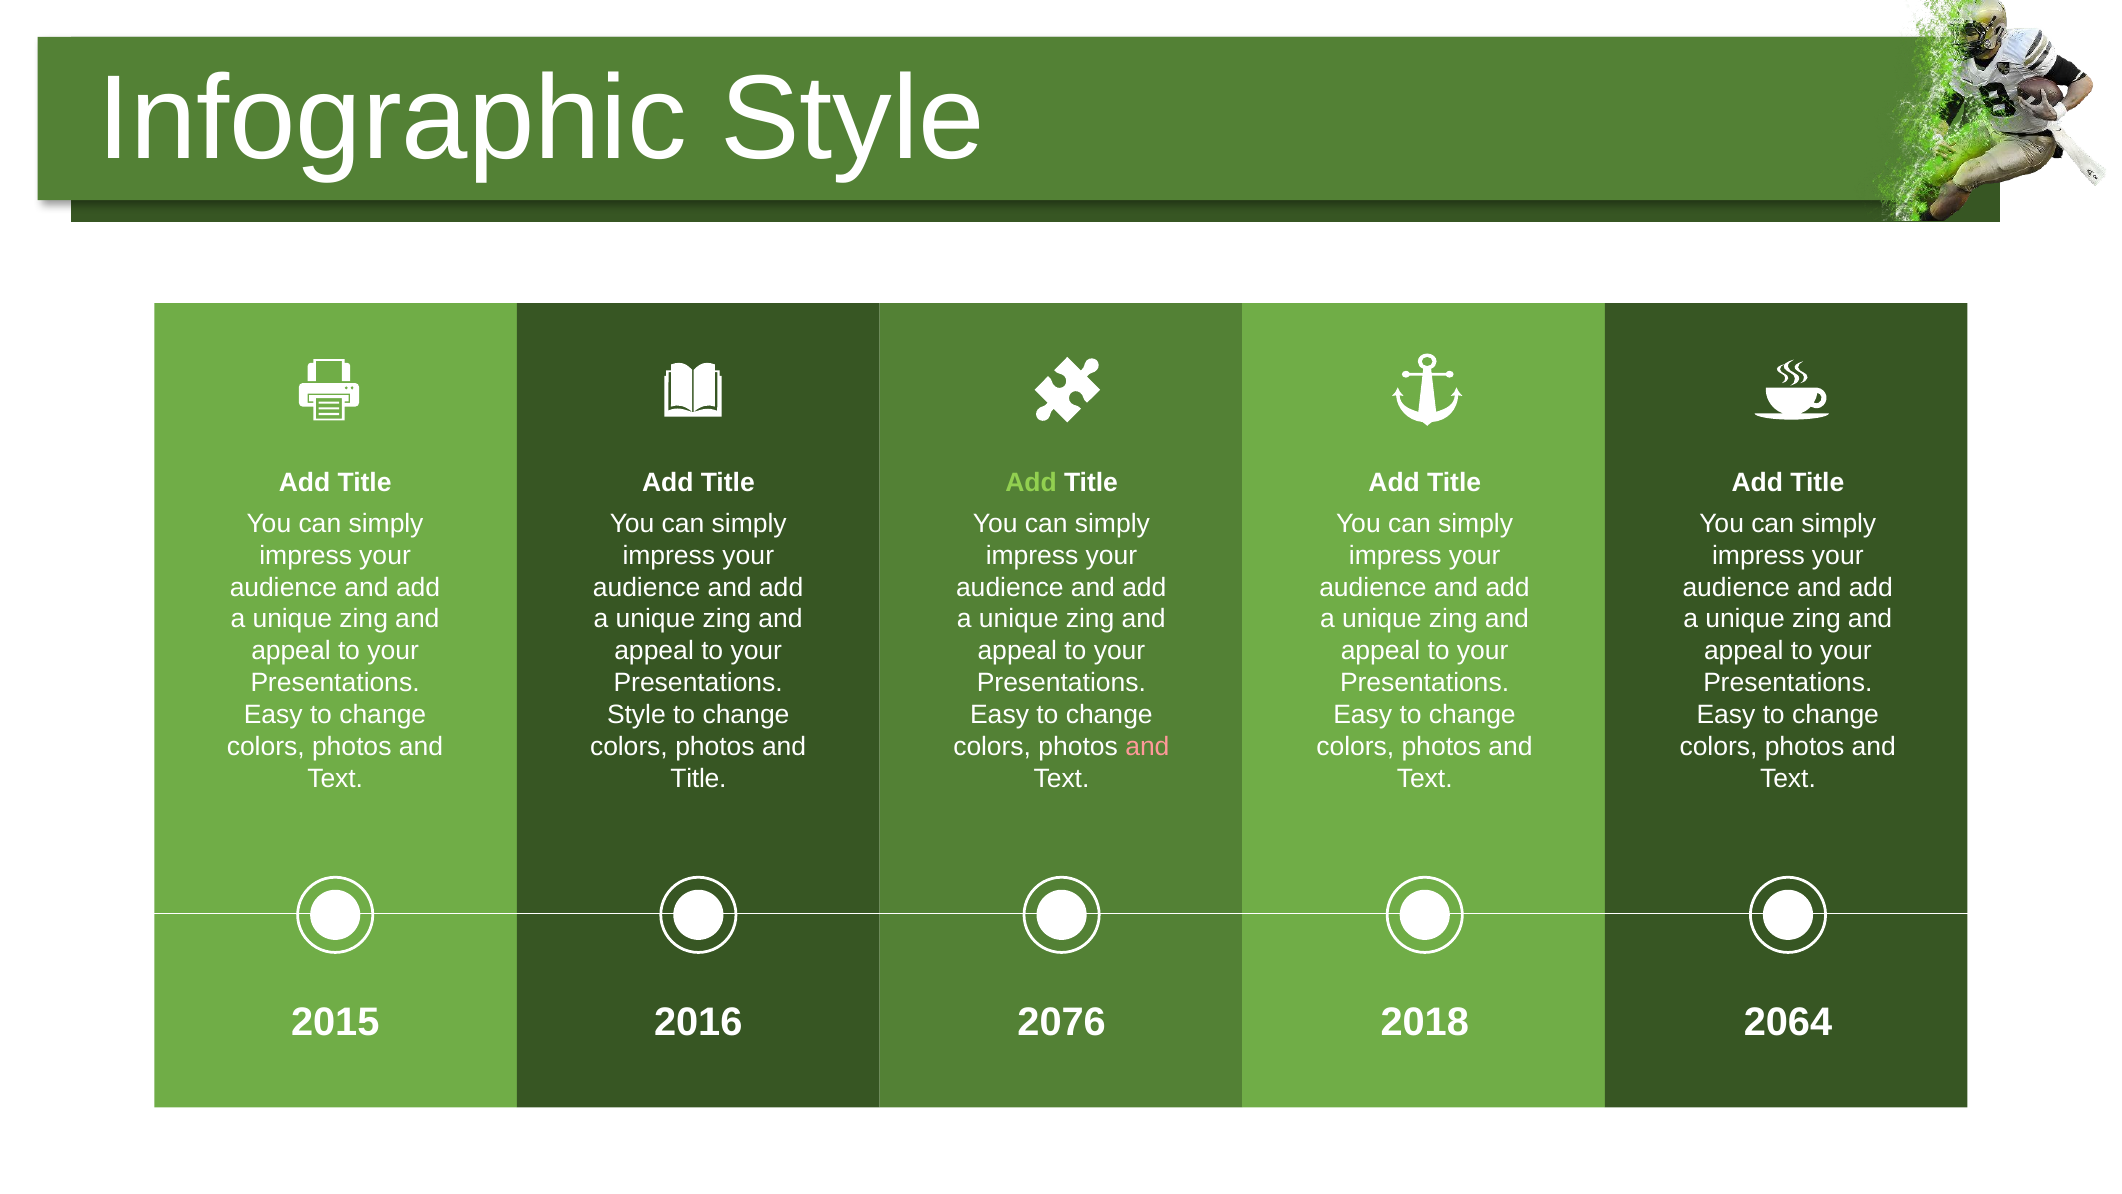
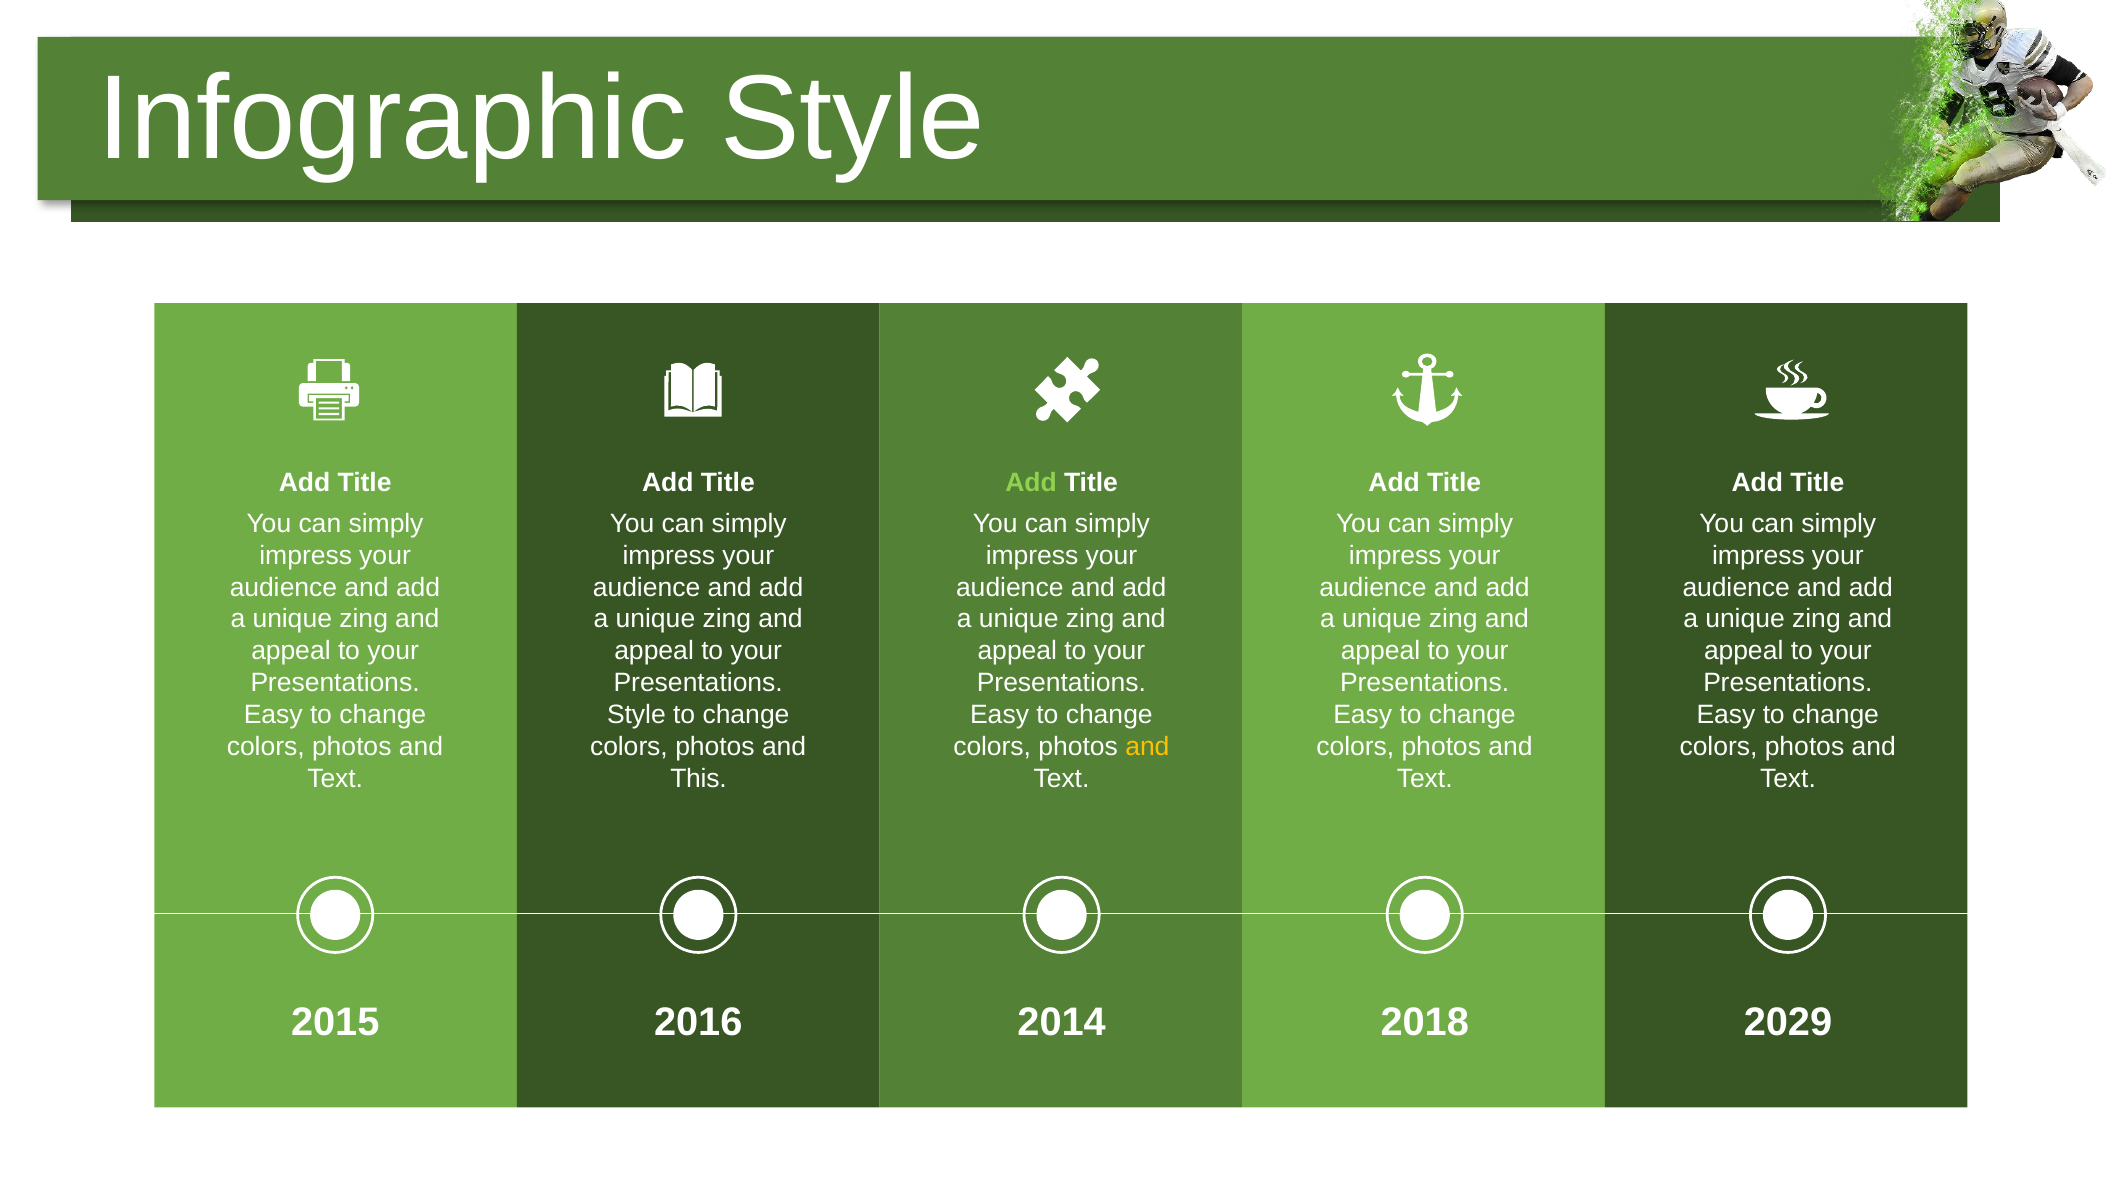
and colour: pink -> yellow (1147, 746)
Title: Title -> This (698, 778)
2076: 2076 -> 2014 (1062, 1022)
2064: 2064 -> 2029 (1788, 1022)
